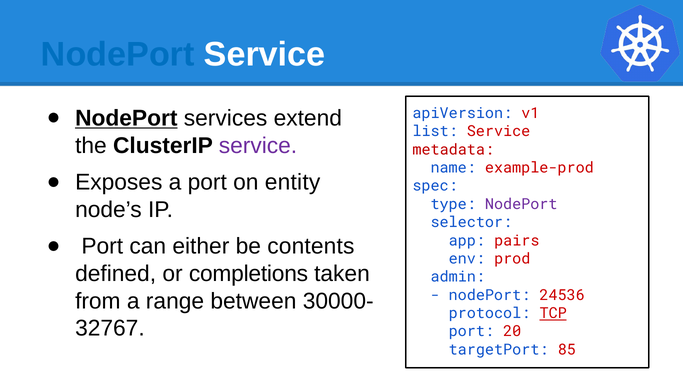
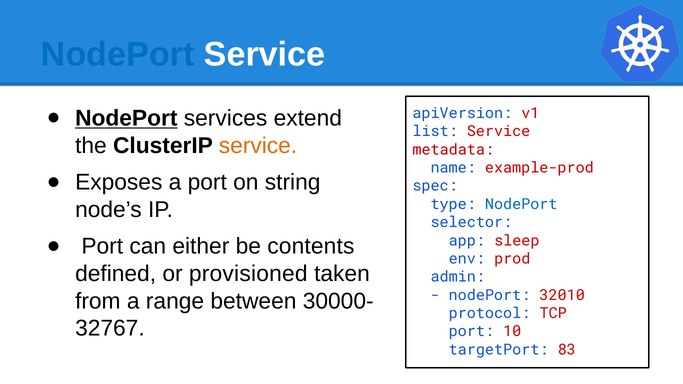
service colour: purple -> orange (258, 146)
entity: entity -> string (293, 182)
NodePort colour: purple -> blue (521, 204)
pairs: pairs -> sleep (517, 241)
completions: completions -> provisioned (248, 274)
24536: 24536 -> 32010 (562, 295)
TCP underline: present -> none (553, 313)
20: 20 -> 10 (512, 332)
85: 85 -> 83 (567, 350)
